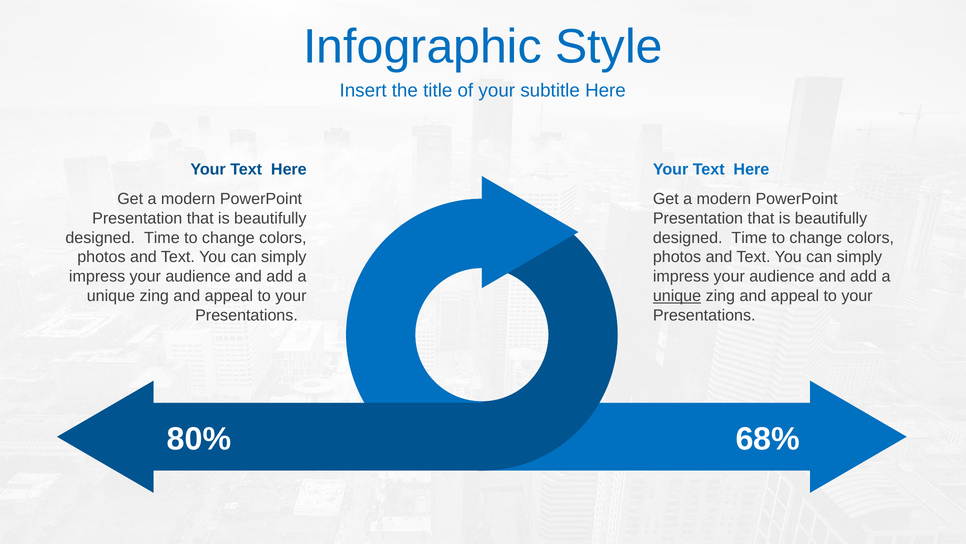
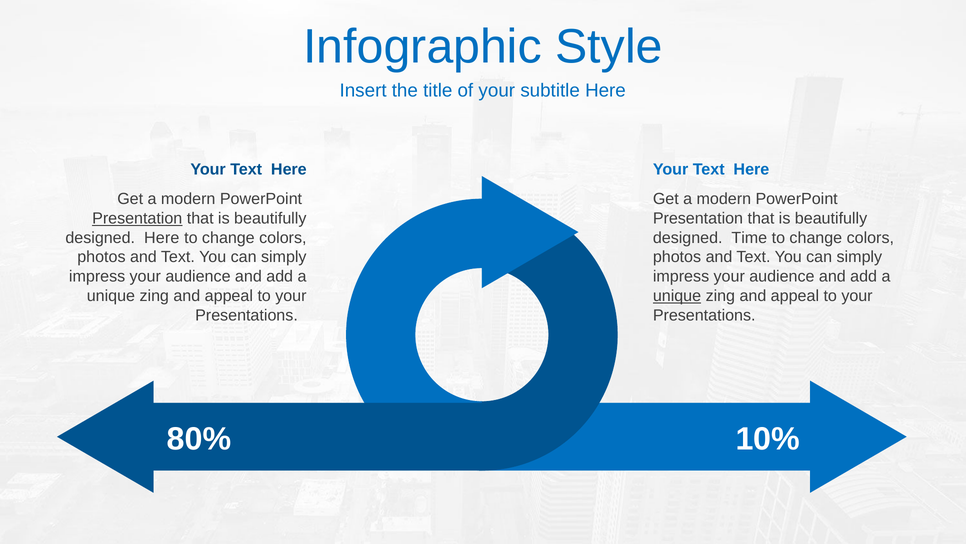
Presentation underline: none -> present (137, 218)
Time: Time -> Here (162, 238)
68%: 68% -> 10% (768, 438)
